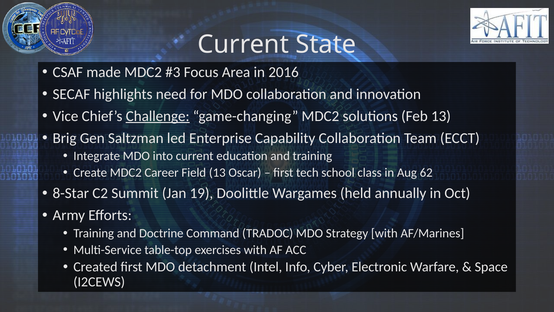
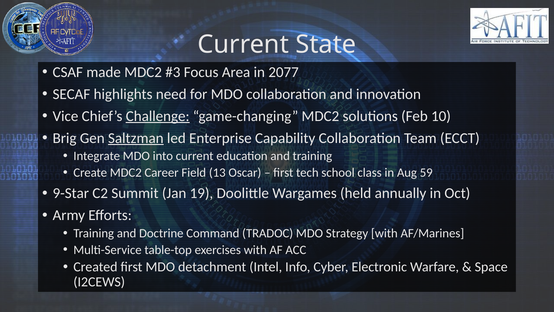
2016: 2016 -> 2077 (284, 72)
Feb 13: 13 -> 10 (441, 116)
Saltzman underline: none -> present (136, 138)
62: 62 -> 59 (426, 172)
8-Star: 8-Star -> 9-Star (71, 193)
